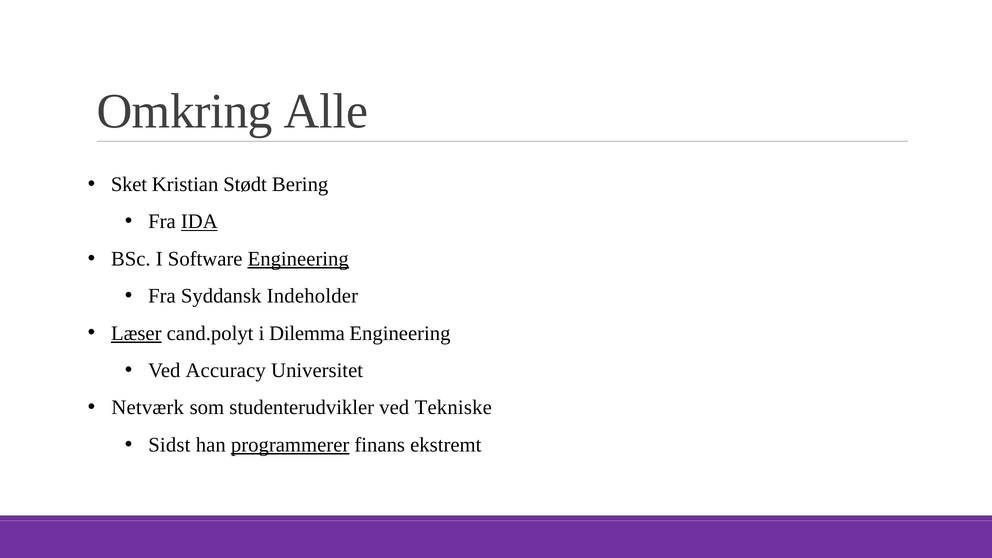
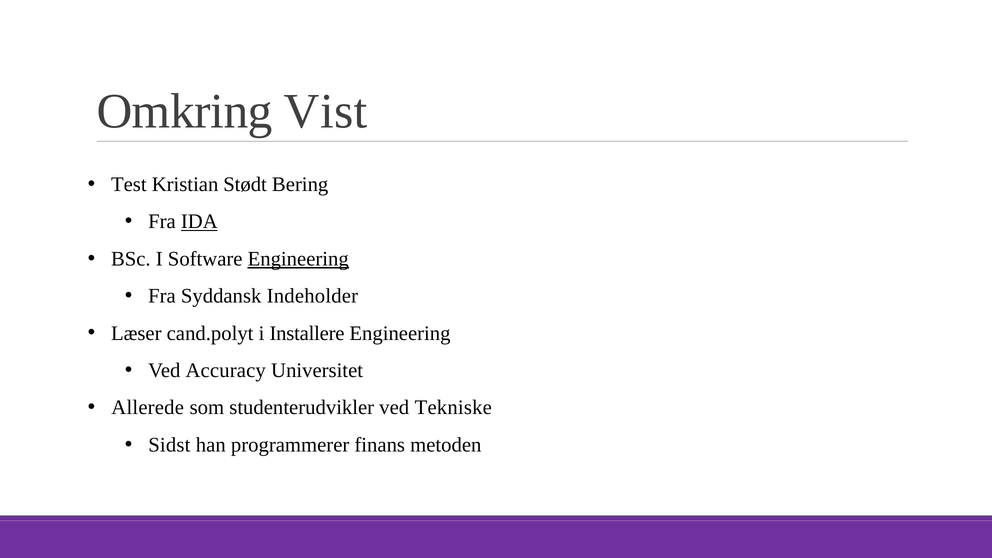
Alle: Alle -> Vist (326, 111)
Sket: Sket -> Test (129, 184)
Læser underline: present -> none (136, 333)
Dilemma: Dilemma -> Installere (307, 333)
Netværk: Netværk -> Allerede (148, 408)
programmerer underline: present -> none (290, 445)
ekstremt: ekstremt -> metoden (446, 445)
